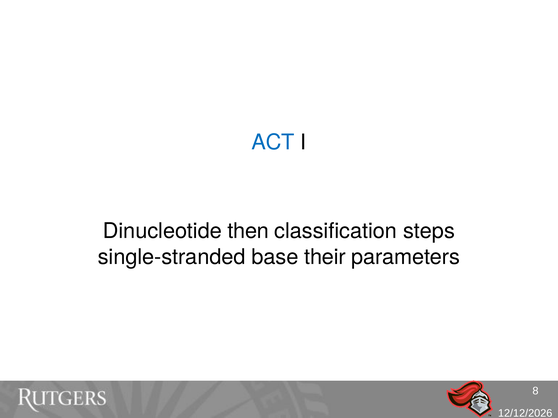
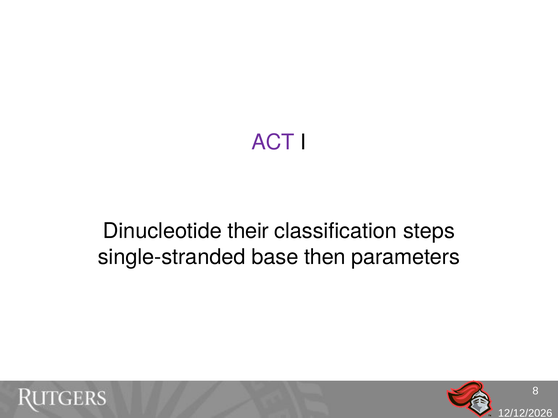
ACT colour: blue -> purple (273, 143)
then: then -> their (248, 231)
their: their -> then (325, 257)
